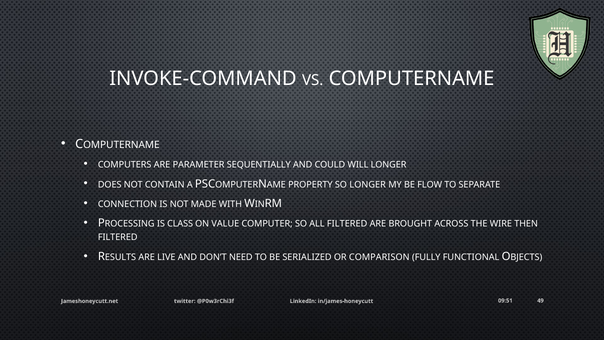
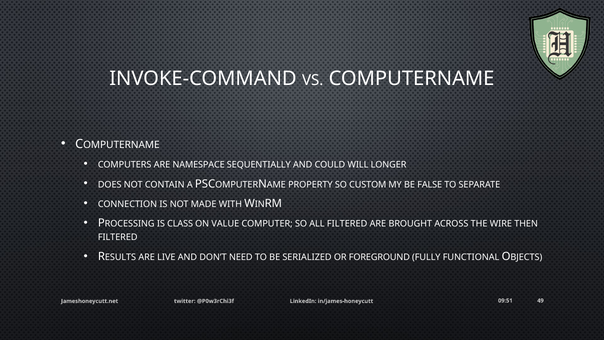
PARAMETER: PARAMETER -> NAMESPACE (199, 165)
SO LONGER: LONGER -> CUSTOM (368, 184)
FLOW: FLOW -> FALSE (430, 184)
COMPARISON: COMPARISON -> FOREGROUND (379, 257)
